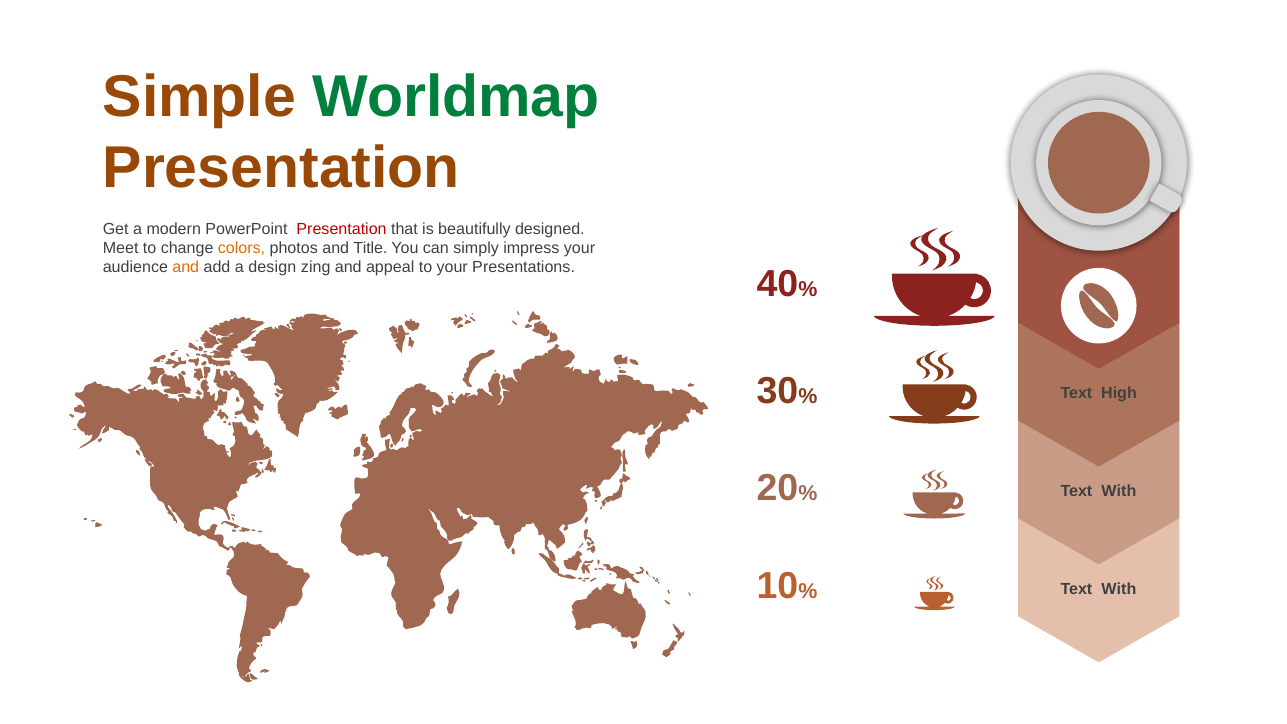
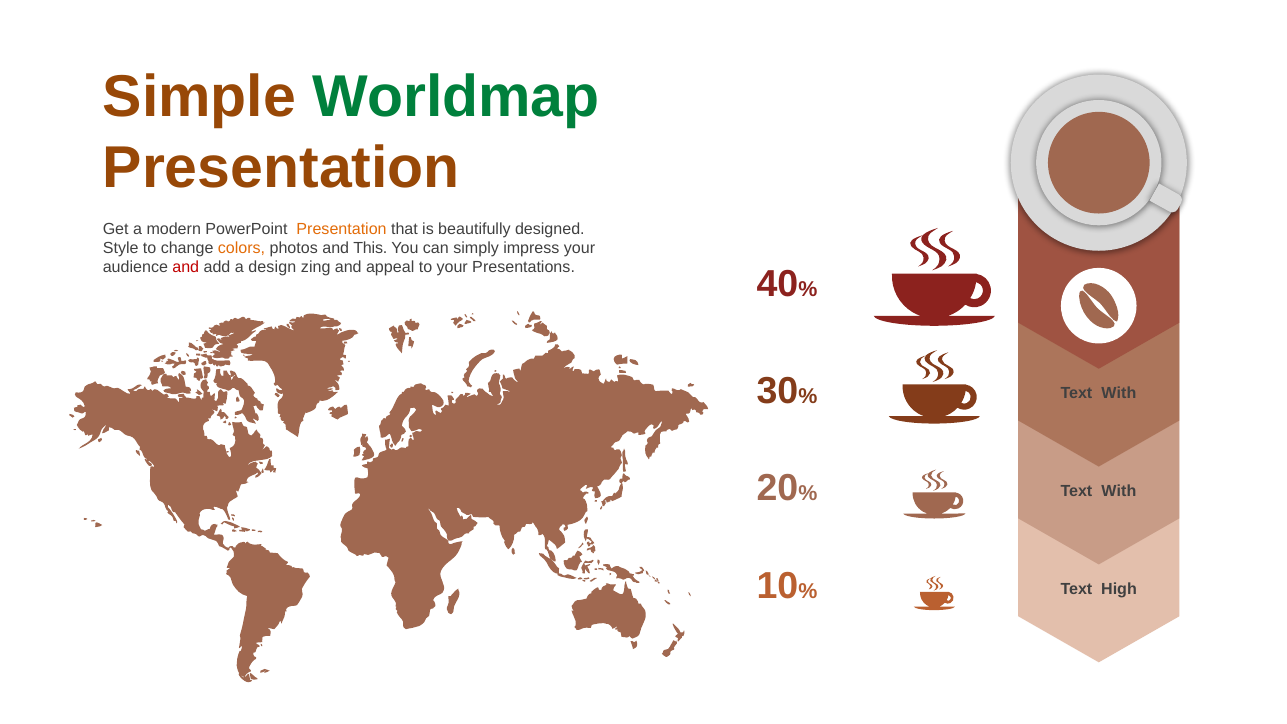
Presentation colour: red -> orange (342, 229)
Meet: Meet -> Style (121, 248)
Title: Title -> This (370, 248)
and colour: orange -> red (186, 268)
High: High -> With (1119, 393)
With: With -> High (1119, 589)
